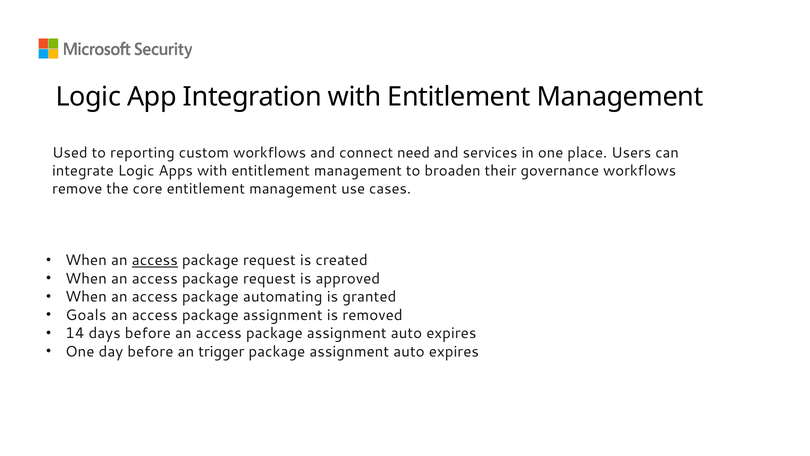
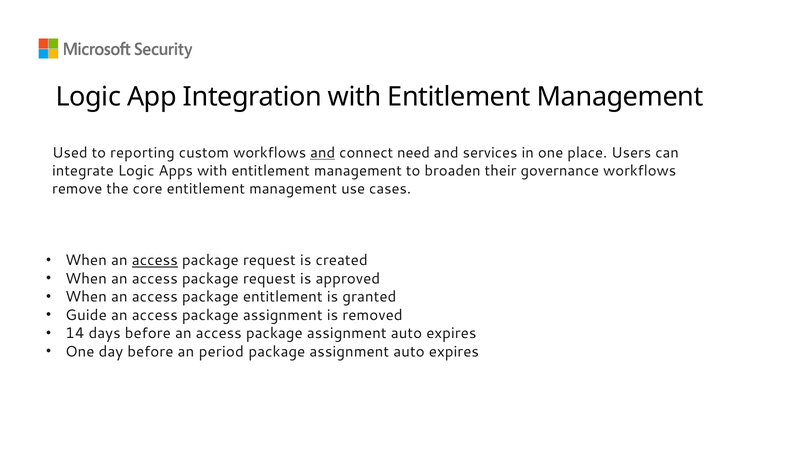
and underline: none -> present (323, 153)
package automating: automating -> entitlement (283, 297)
Goals: Goals -> Guide (86, 315)
trigger: trigger -> period (221, 351)
